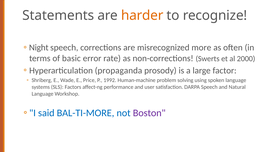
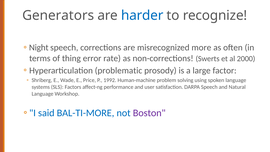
Statements: Statements -> Generators (58, 15)
harder colour: orange -> blue (142, 15)
basic: basic -> thing (71, 58)
propaganda: propaganda -> problematic (119, 70)
